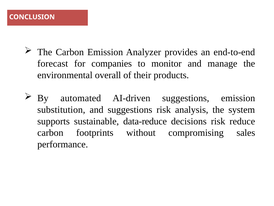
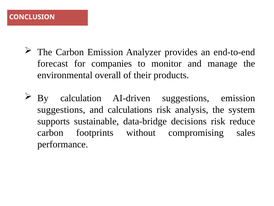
automated: automated -> calculation (81, 98)
substitution: substitution -> suggestions (61, 109)
and suggestions: suggestions -> calculations (130, 109)
data-reduce: data-reduce -> data-bridge (145, 121)
